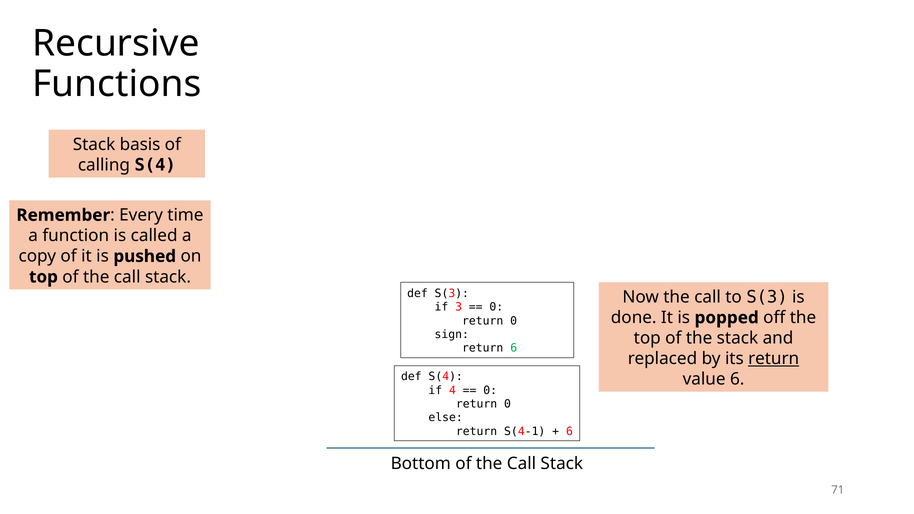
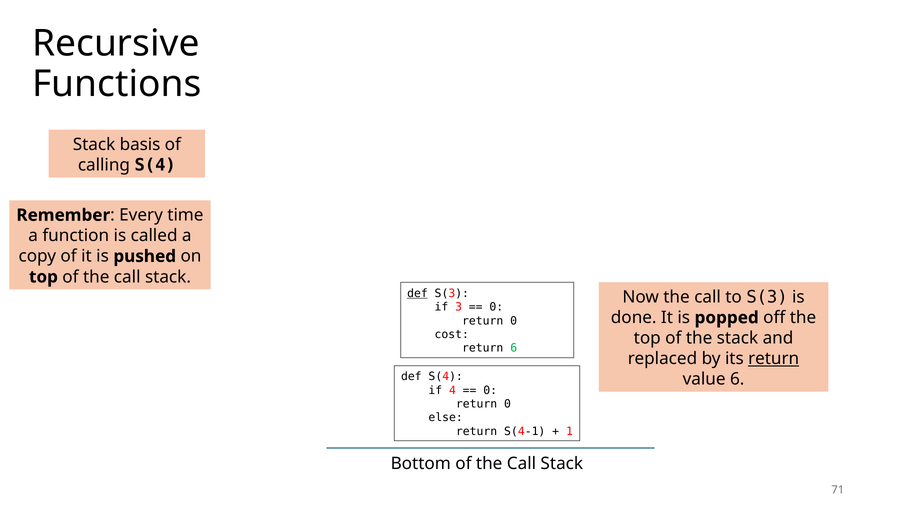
def underline: none -> present (417, 293)
sign: sign -> cost (452, 335)
6: 6 -> 1 (569, 431)
